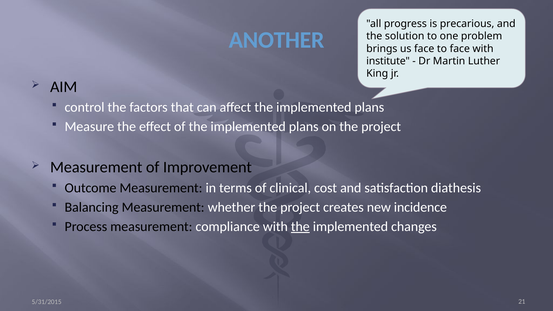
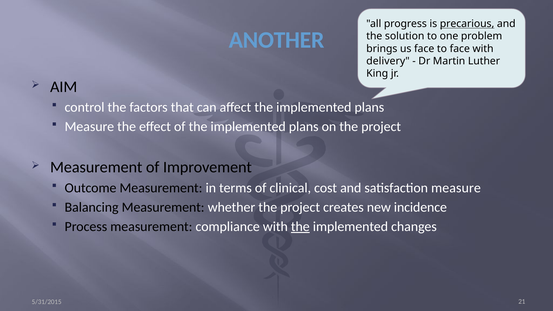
precarious underline: none -> present (467, 24)
institute: institute -> delivery (388, 61)
satisfaction diathesis: diathesis -> measure (456, 188)
